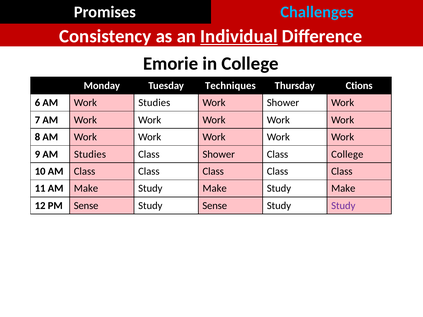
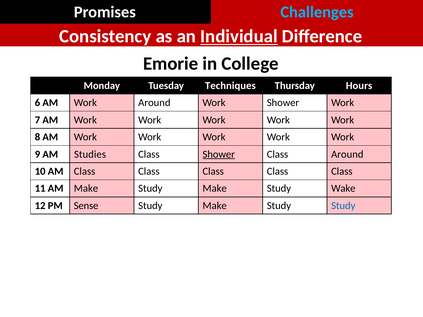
Ctions: Ctions -> Hours (359, 86)
Work Studies: Studies -> Around (154, 103)
Shower underline: none -> present (219, 154)
Class College: College -> Around (347, 154)
Make: Make -> Wake (343, 189)
Sense: Sense -> Make (215, 206)
Study colour: purple -> blue (343, 206)
